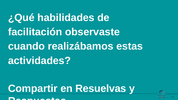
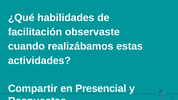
Resuelvas: Resuelvas -> Presencial (101, 89)
